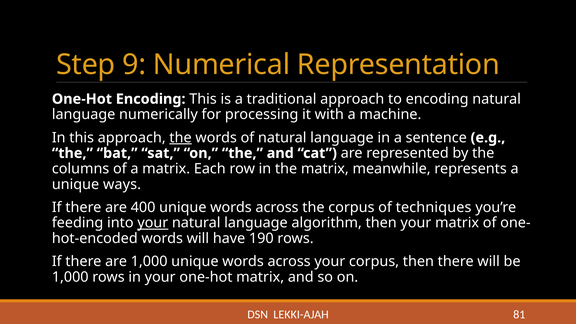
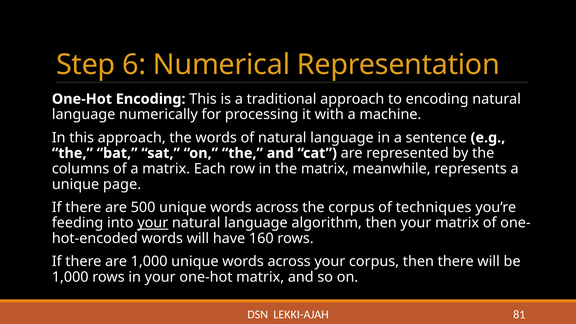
9: 9 -> 6 (134, 65)
the underline: present -> none (181, 138)
ways: ways -> page (122, 184)
400: 400 -> 500 (143, 207)
190: 190 -> 160 (261, 238)
